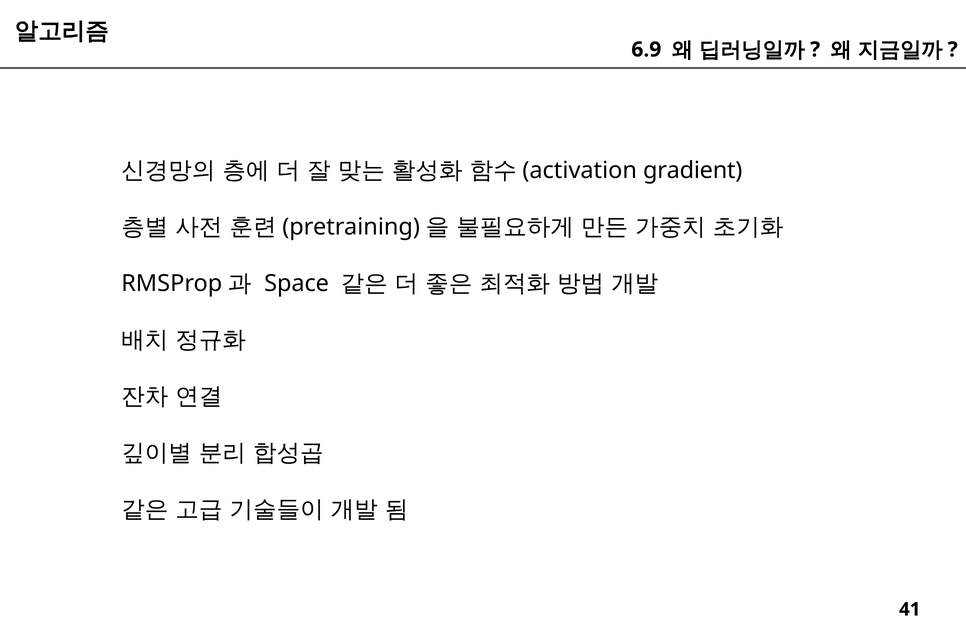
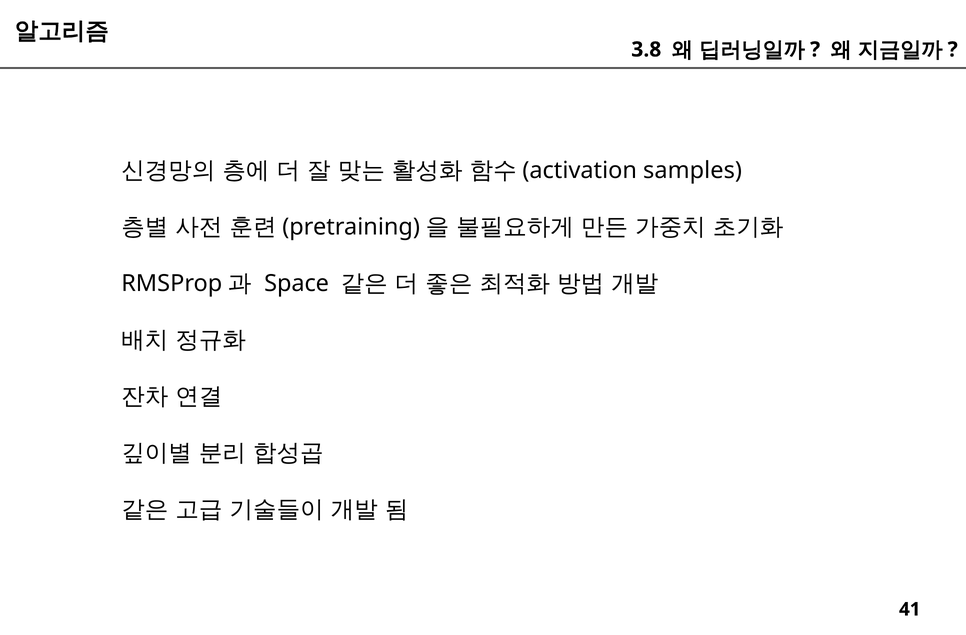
6.9: 6.9 -> 3.8 (646, 50)
gradient: gradient -> samples (693, 170)
